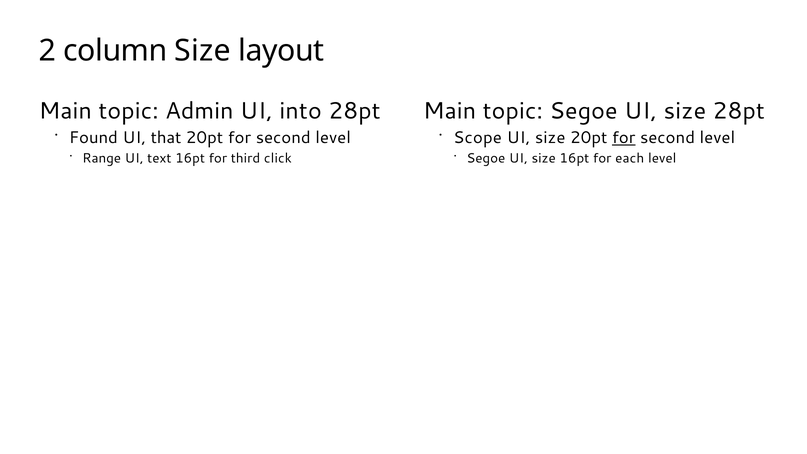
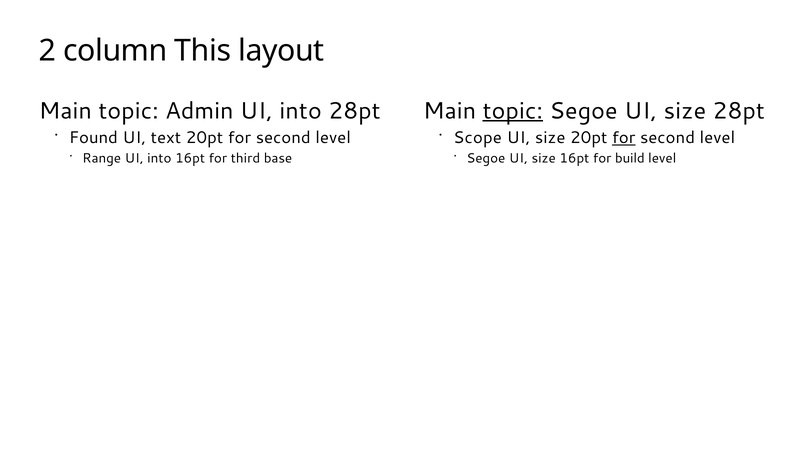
column Size: Size -> This (203, 51)
topic underline: none -> present (513, 111)
that: that -> text (166, 138)
text: text -> into (159, 158)
click: click -> base (278, 158)
each: each -> build (630, 158)
